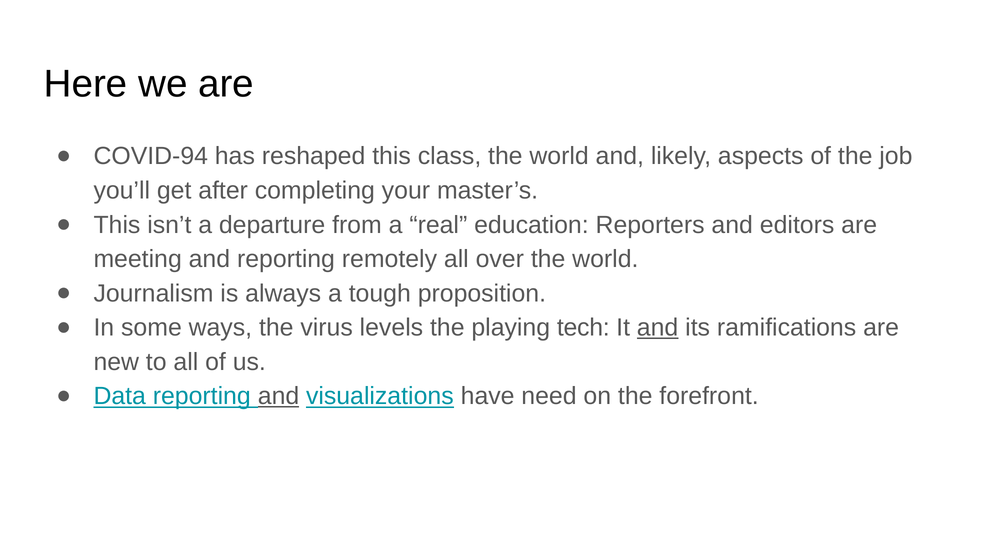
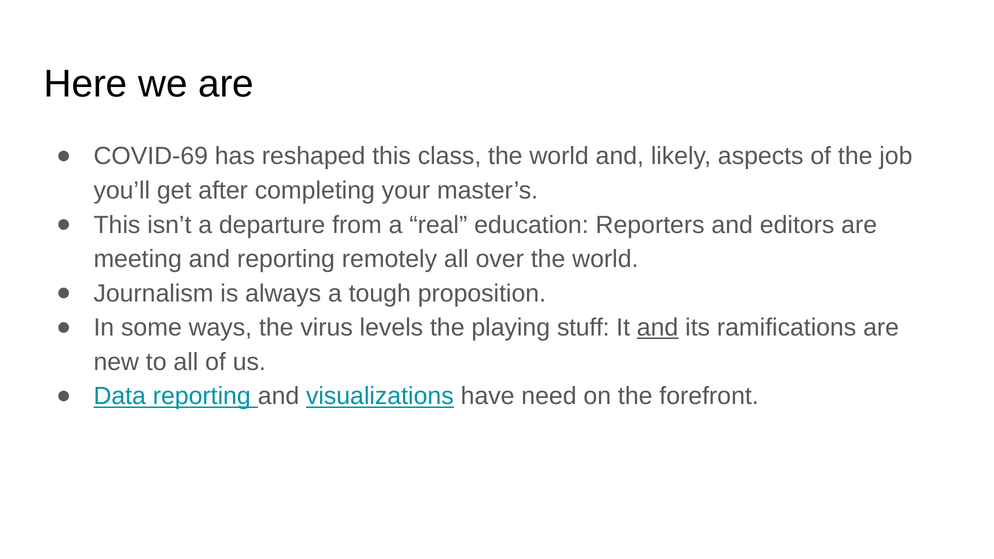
COVID-94: COVID-94 -> COVID-69 (151, 156)
tech: tech -> stuff (583, 328)
and underline: present -> none (279, 396)
